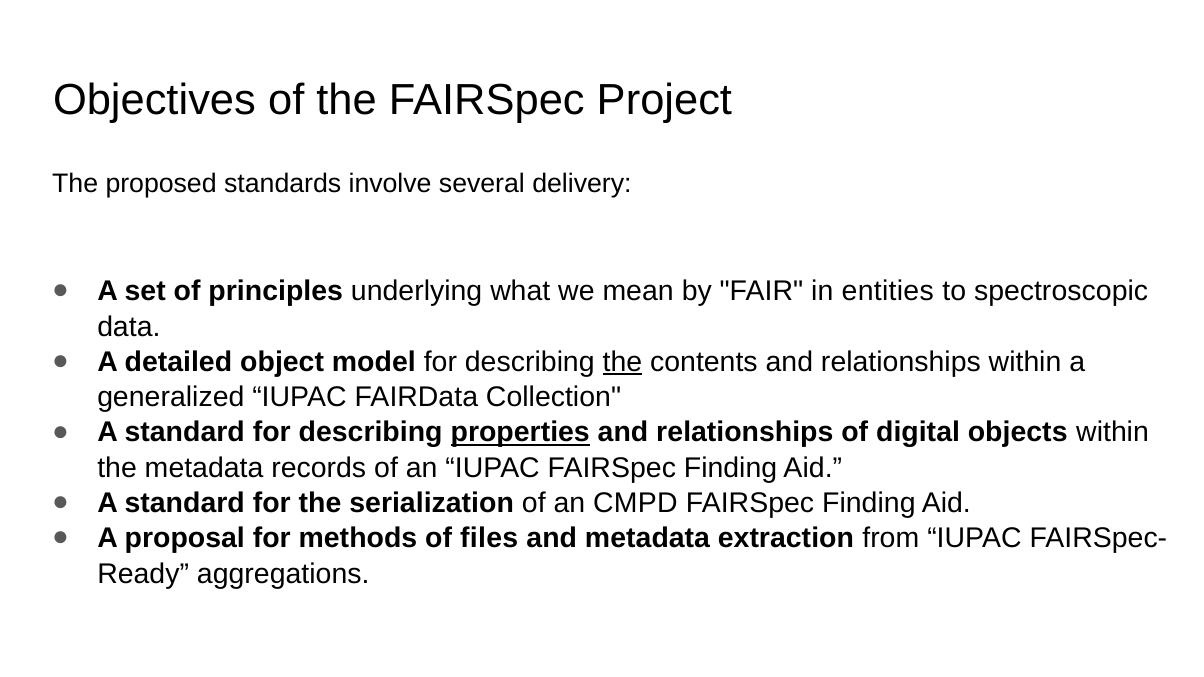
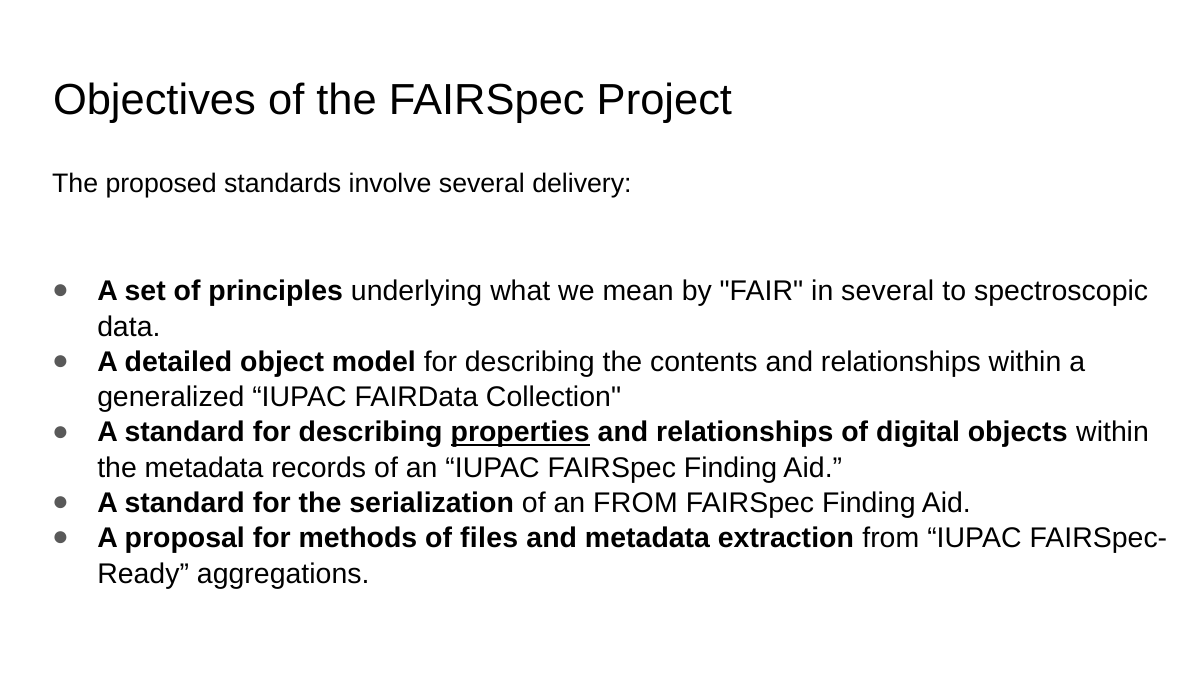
in entities: entities -> several (888, 291)
the underline: present -> none (622, 362)
an CMPD: CMPD -> FROM (635, 503)
